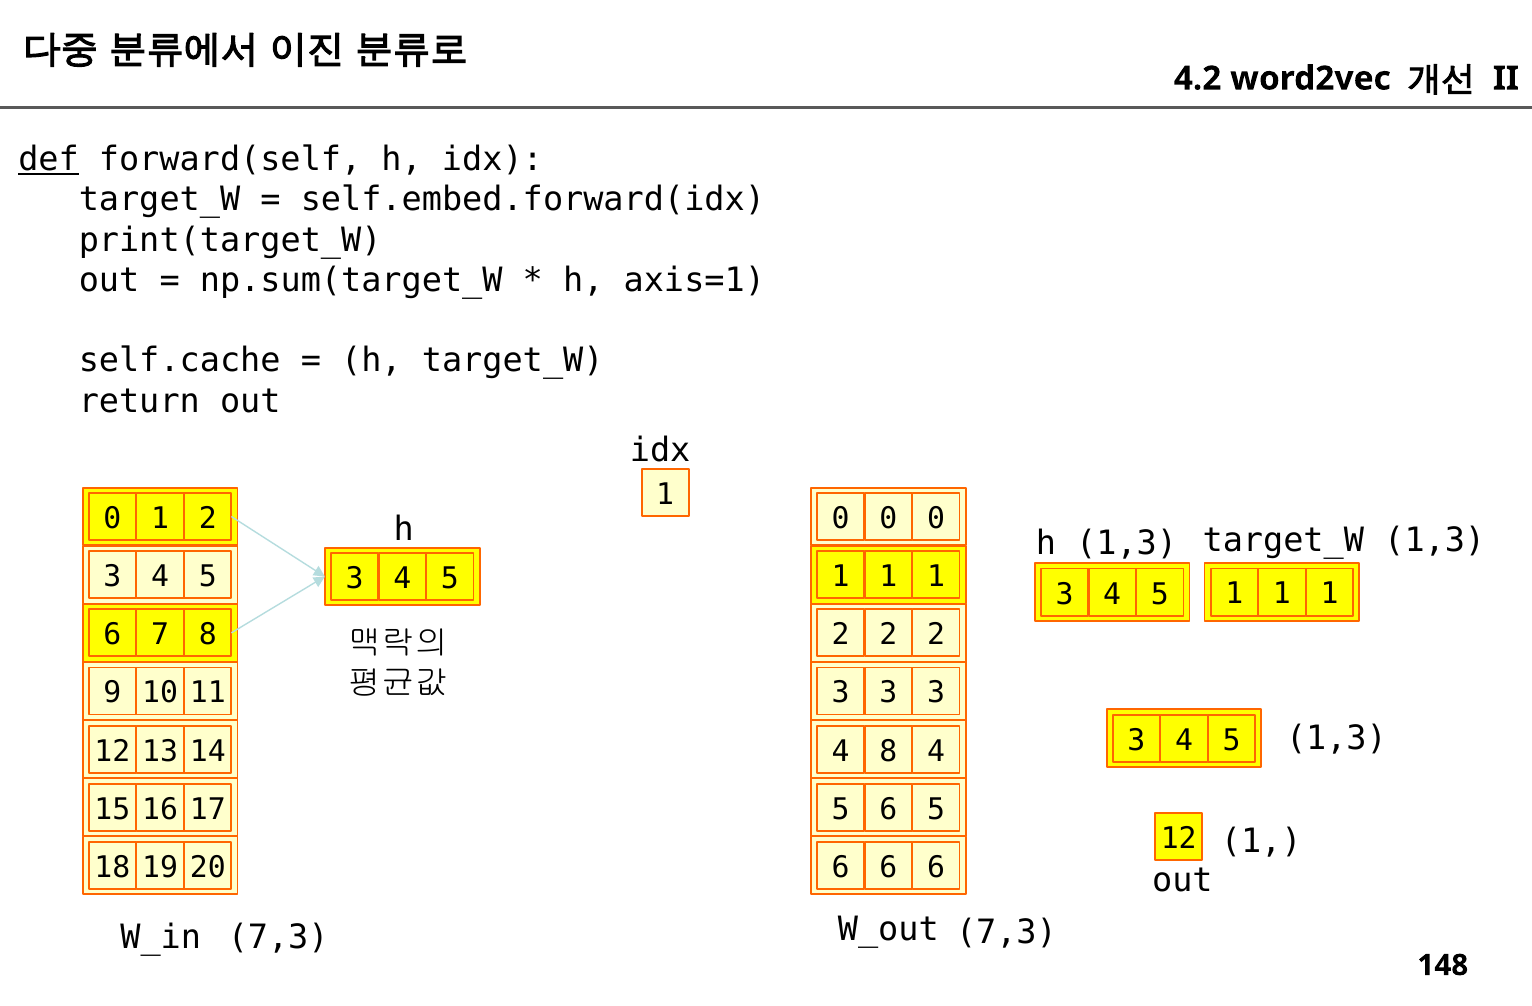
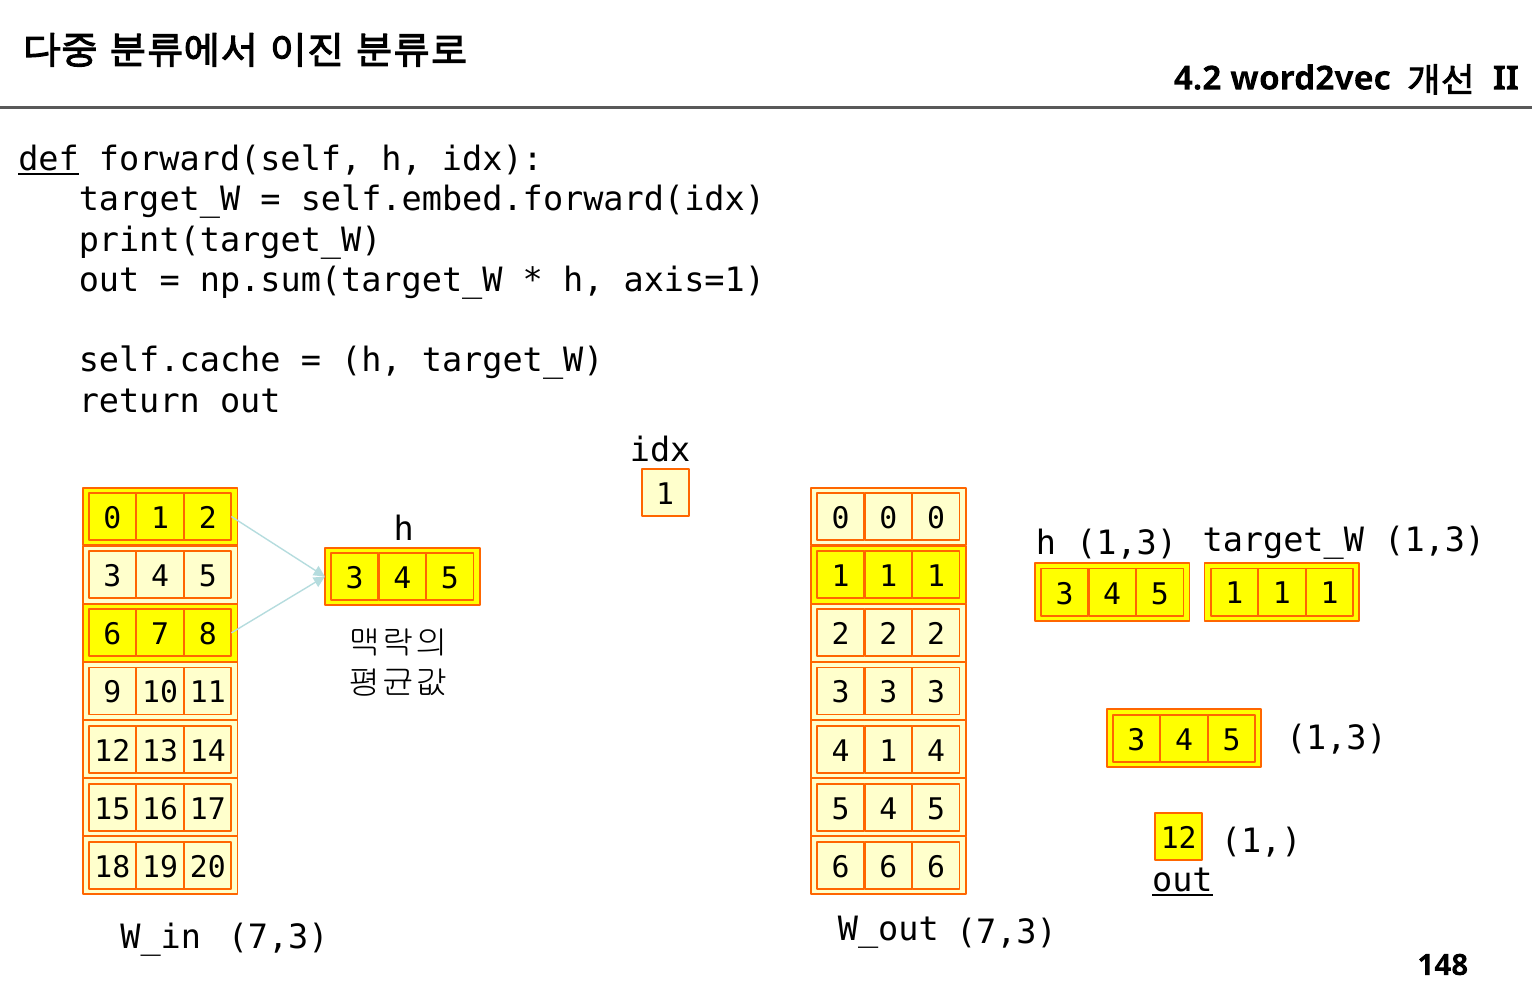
4 8: 8 -> 1 (888, 751)
6: 6 -> 4 (888, 810)
out underline: none -> present (1182, 881)
